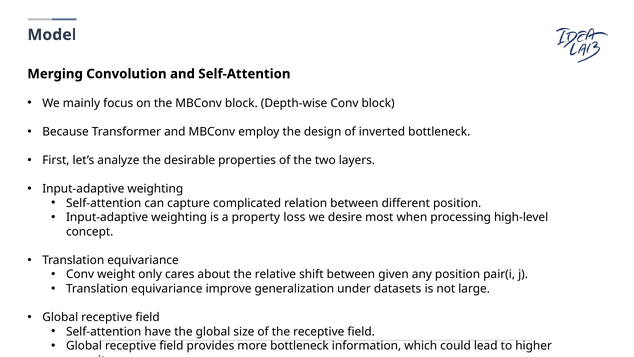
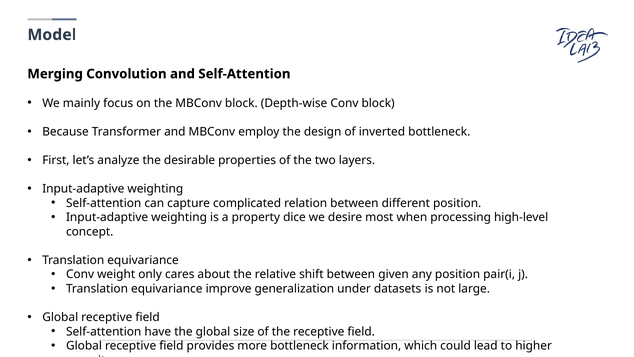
loss: loss -> dice (294, 217)
